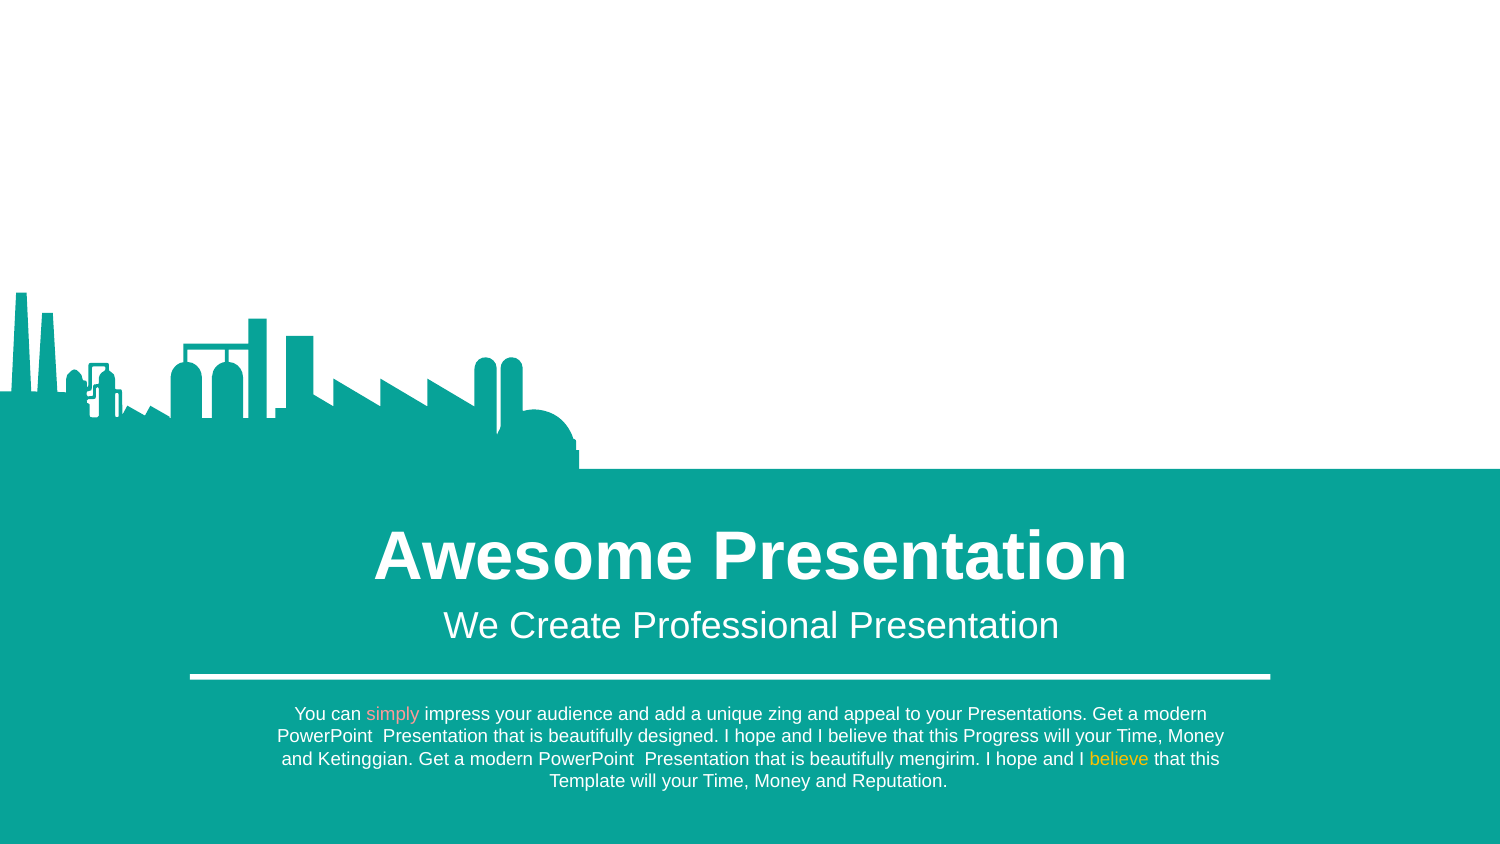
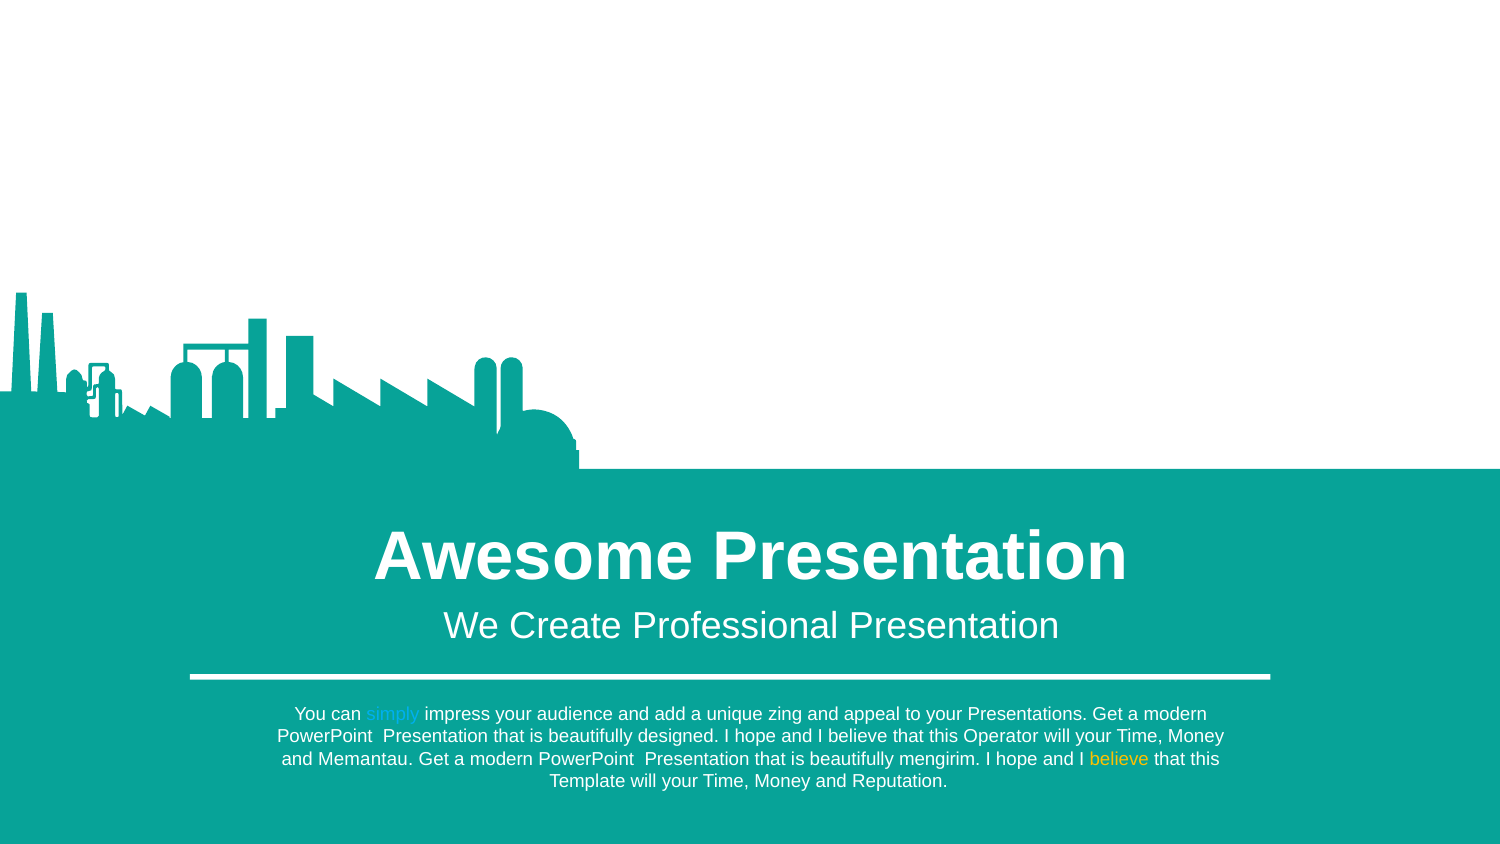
simply colour: pink -> light blue (393, 714)
Progress: Progress -> Operator (1001, 736)
Ketinggian: Ketinggian -> Memantau (366, 759)
